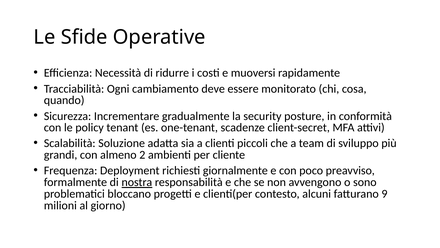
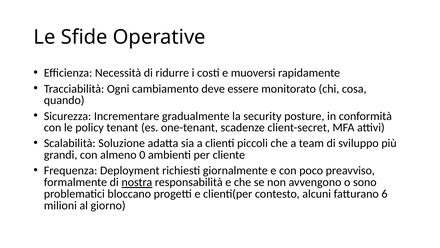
2: 2 -> 0 (142, 155)
9: 9 -> 6 (384, 194)
